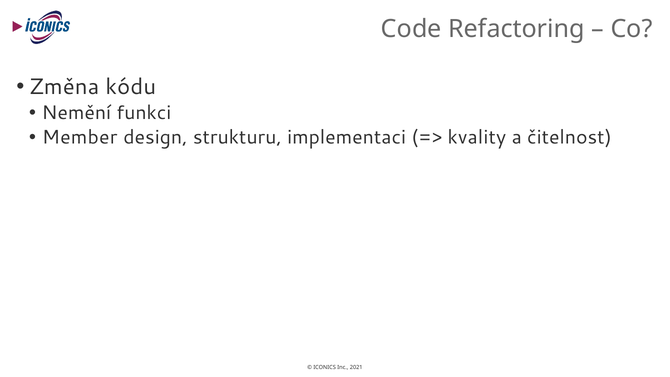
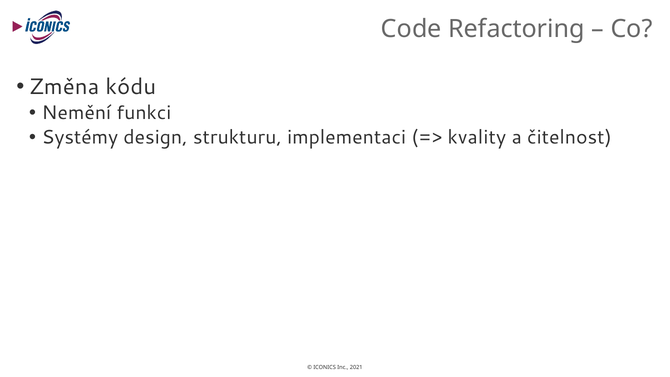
Member: Member -> Systémy (80, 137)
